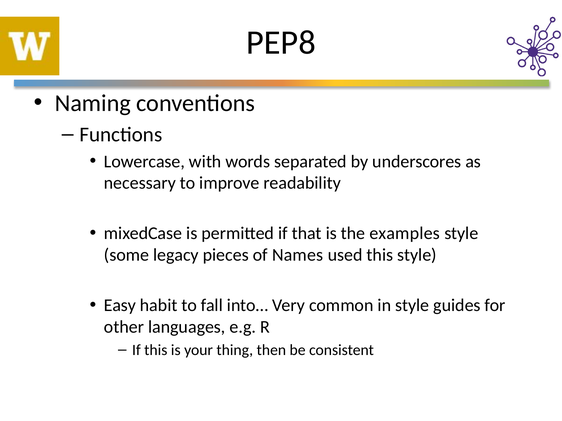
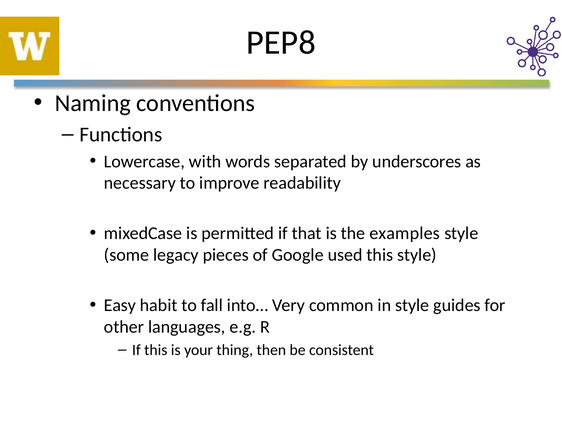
Names: Names -> Google (298, 255)
